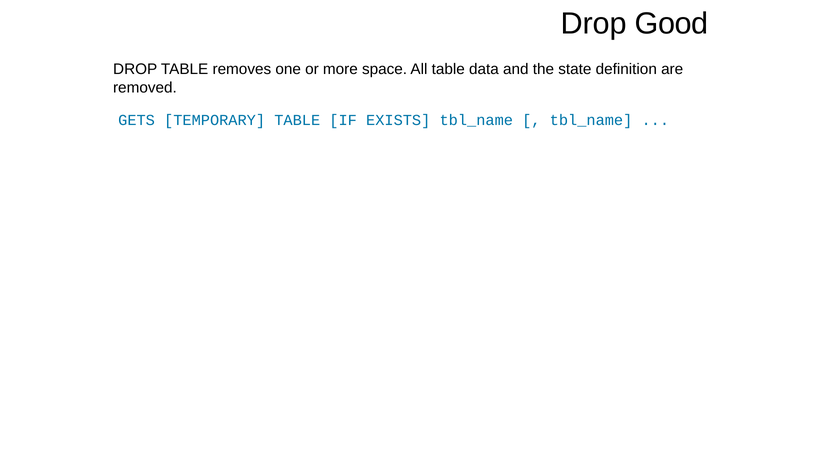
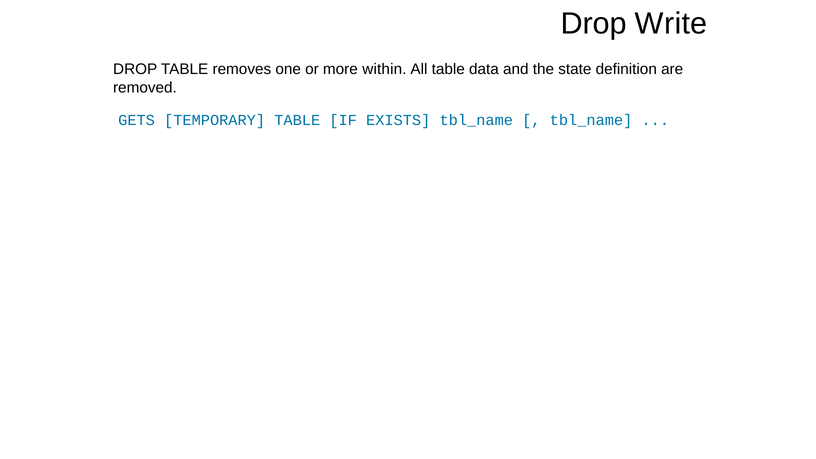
Good: Good -> Write (671, 23)
space: space -> within (384, 69)
